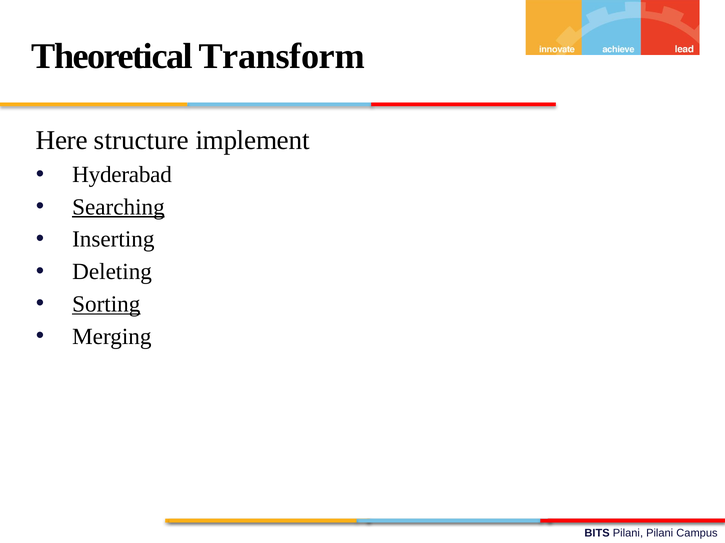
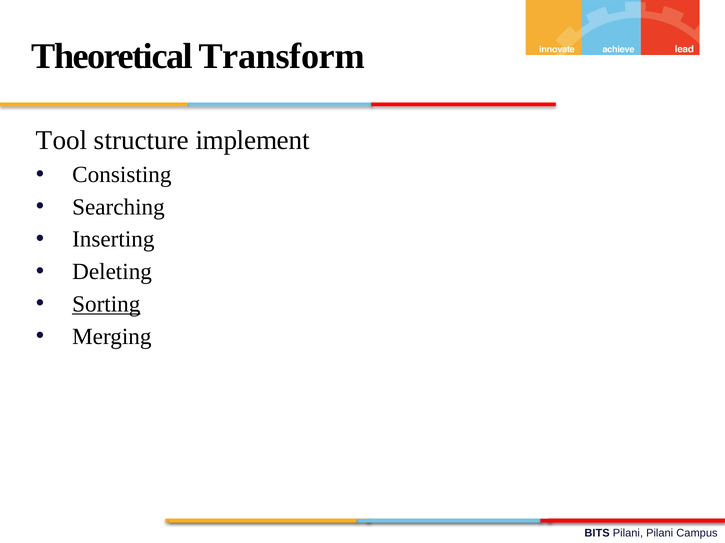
Here: Here -> Tool (62, 140)
Hyderabad: Hyderabad -> Consisting (122, 175)
Searching underline: present -> none (118, 207)
